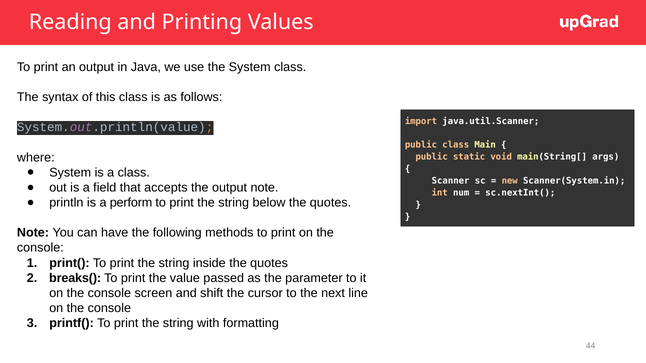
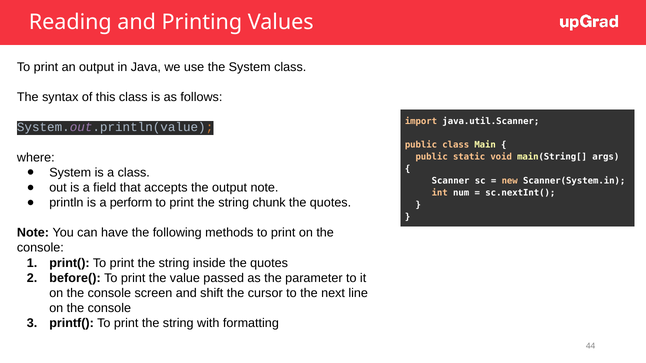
below: below -> chunk (269, 203)
breaks(: breaks( -> before( (75, 278)
